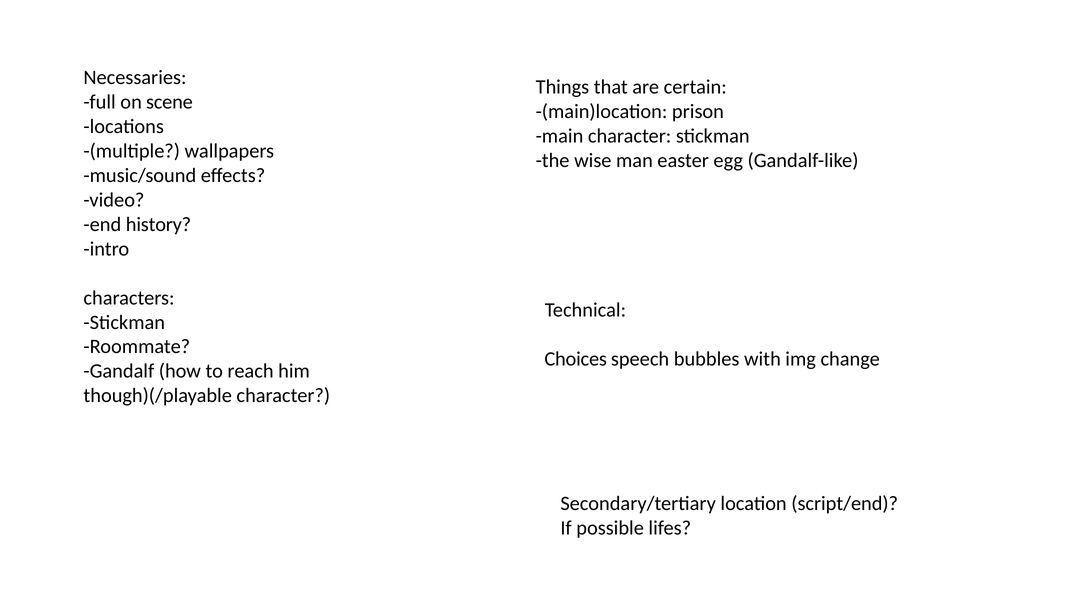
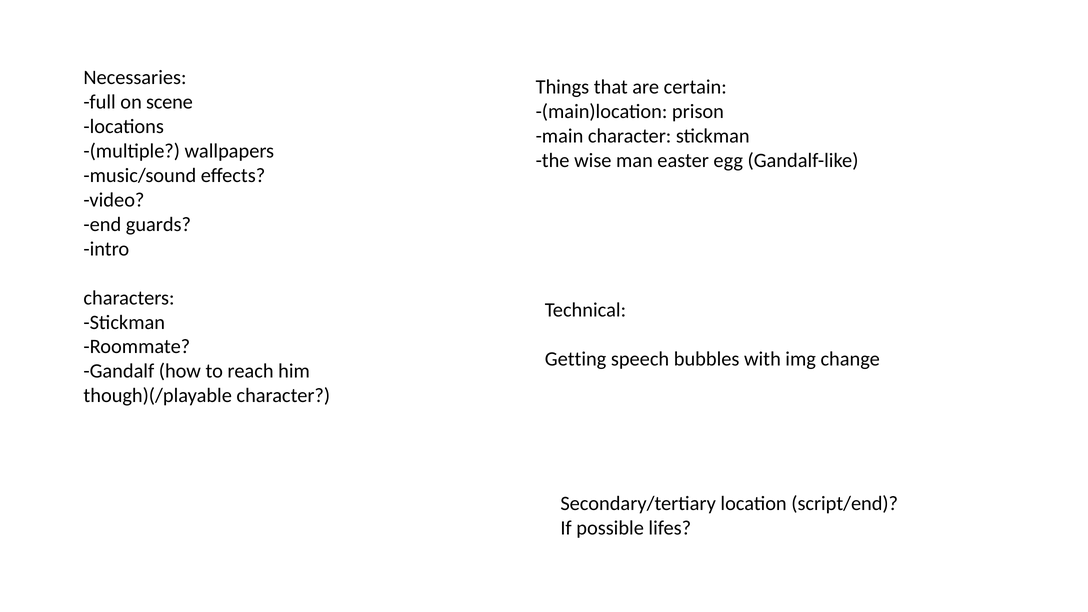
history: history -> guards (158, 224)
Choices: Choices -> Getting (576, 359)
